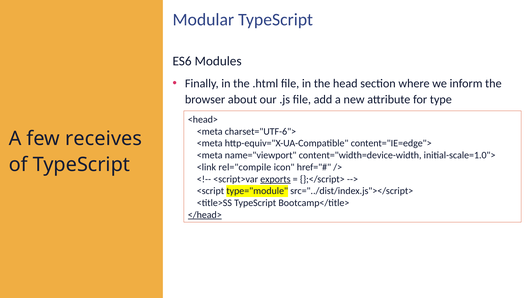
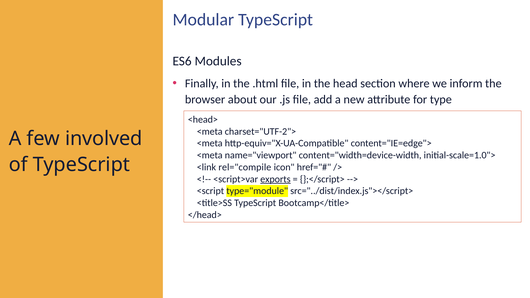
charset="UTF-6">: charset="UTF-6"> -> charset="UTF-2"> (260, 131)
receives: receives -> involved (104, 139)
</head> underline: present -> none (205, 215)
